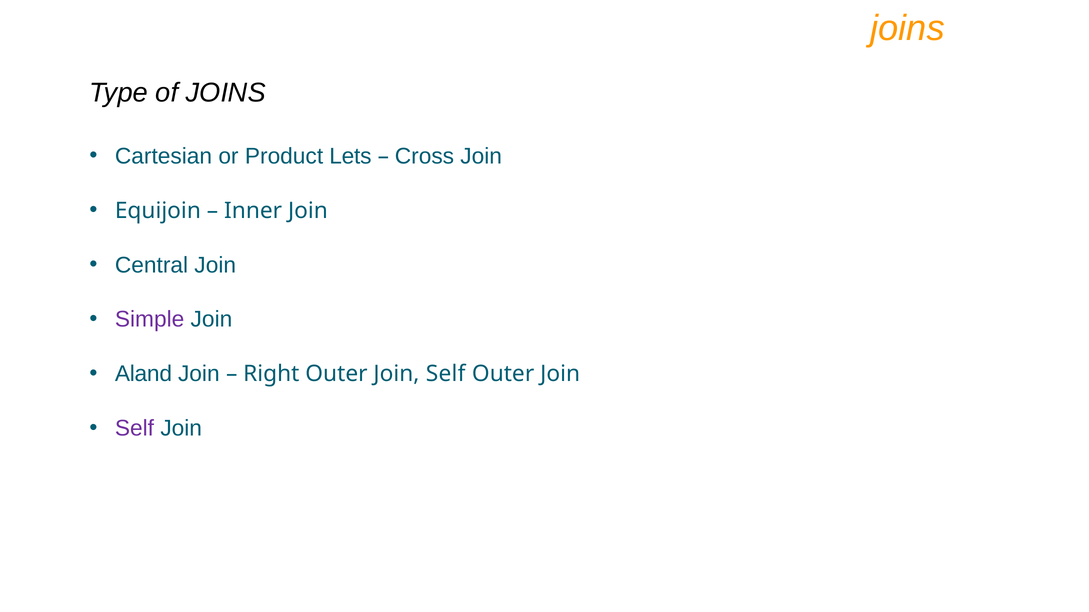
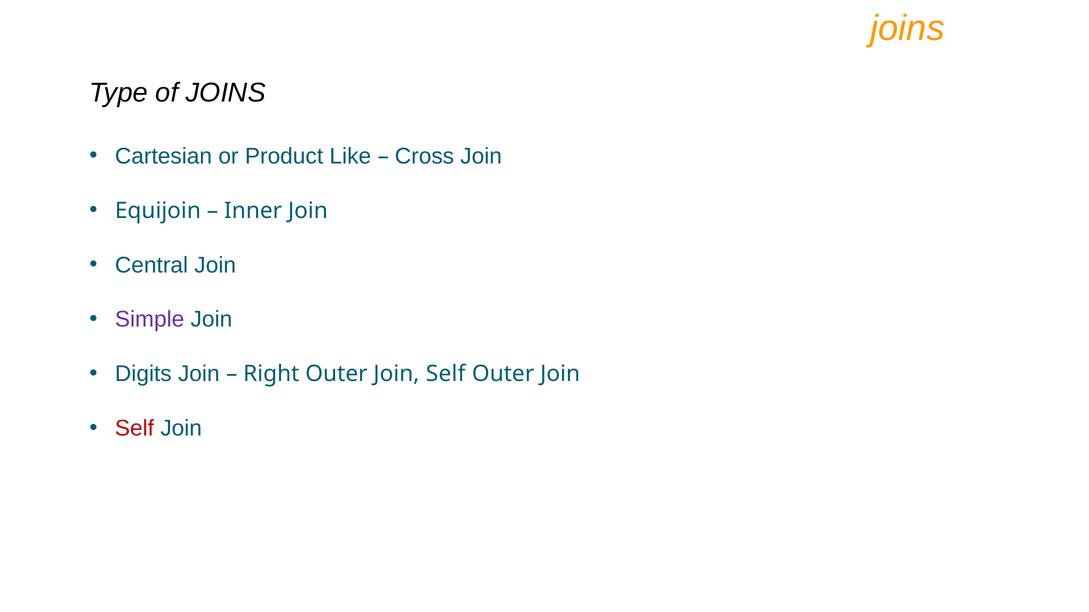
Lets: Lets -> Like (350, 156)
Aland: Aland -> Digits (143, 374)
Self colour: purple -> red (134, 429)
